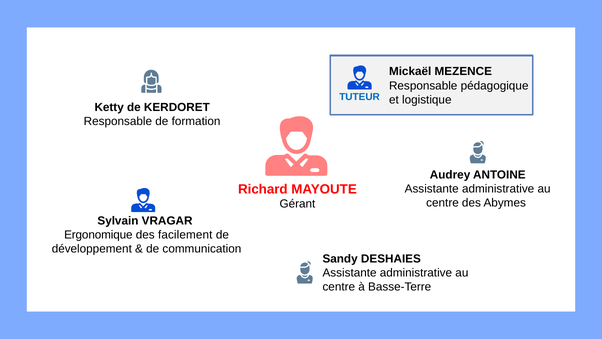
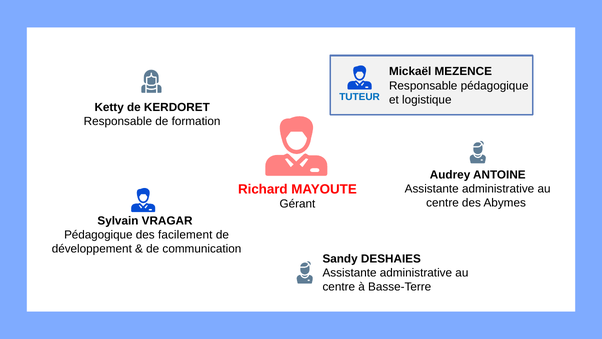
Ergonomique: Ergonomique -> Pédagogique (98, 235)
